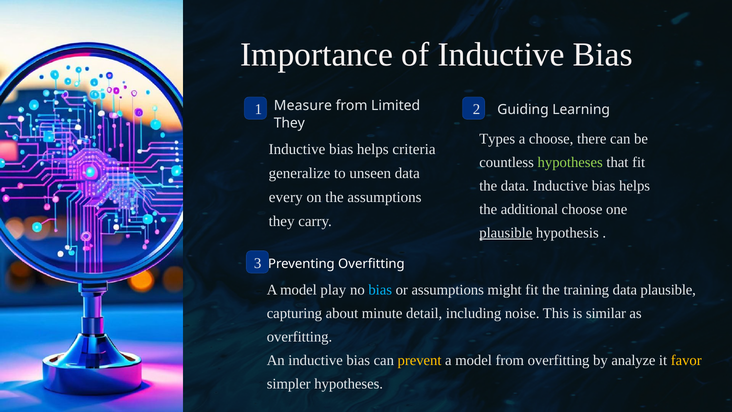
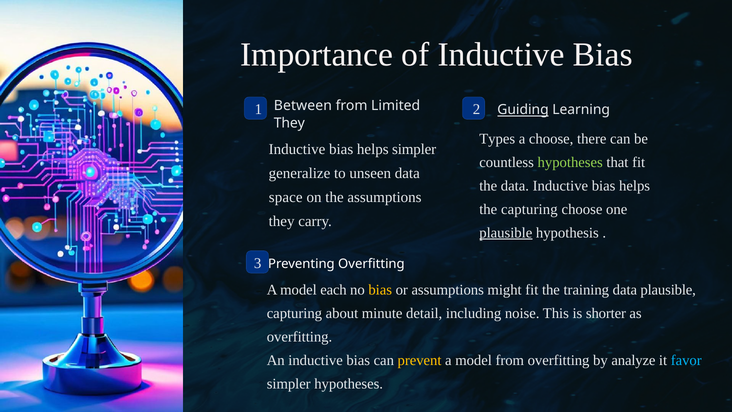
Measure: Measure -> Between (303, 105)
Guiding underline: none -> present (523, 110)
helps criteria: criteria -> simpler (414, 149)
every: every -> space (286, 197)
the additional: additional -> capturing (529, 209)
play: play -> each (334, 290)
bias colour: light blue -> yellow (380, 290)
similar: similar -> shorter (606, 313)
favor colour: yellow -> light blue (686, 360)
